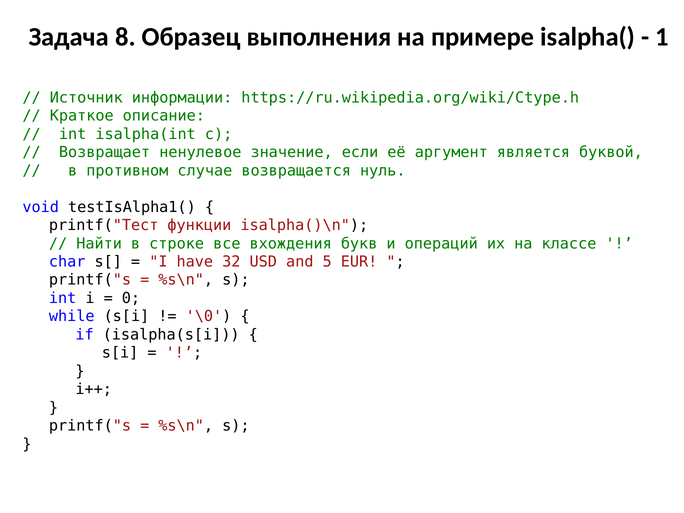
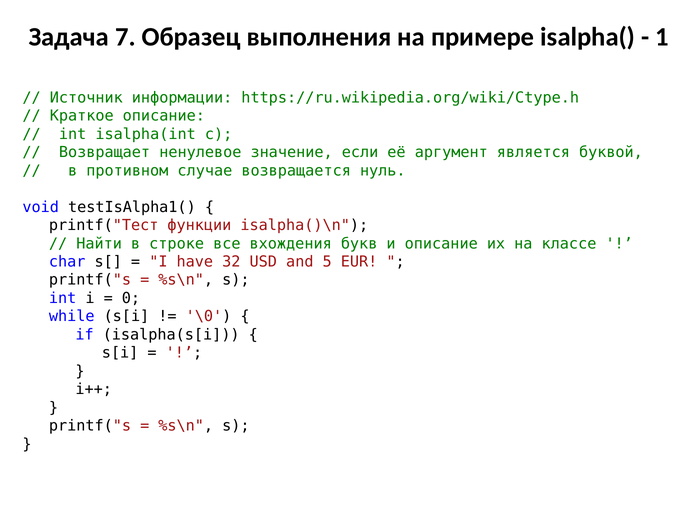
8: 8 -> 7 (125, 37)
и операций: операций -> описание (441, 243)
